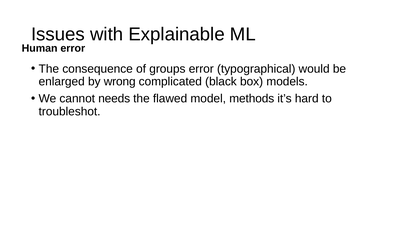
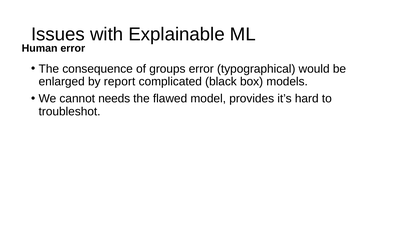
wrong: wrong -> report (120, 82)
methods: methods -> provides (252, 99)
